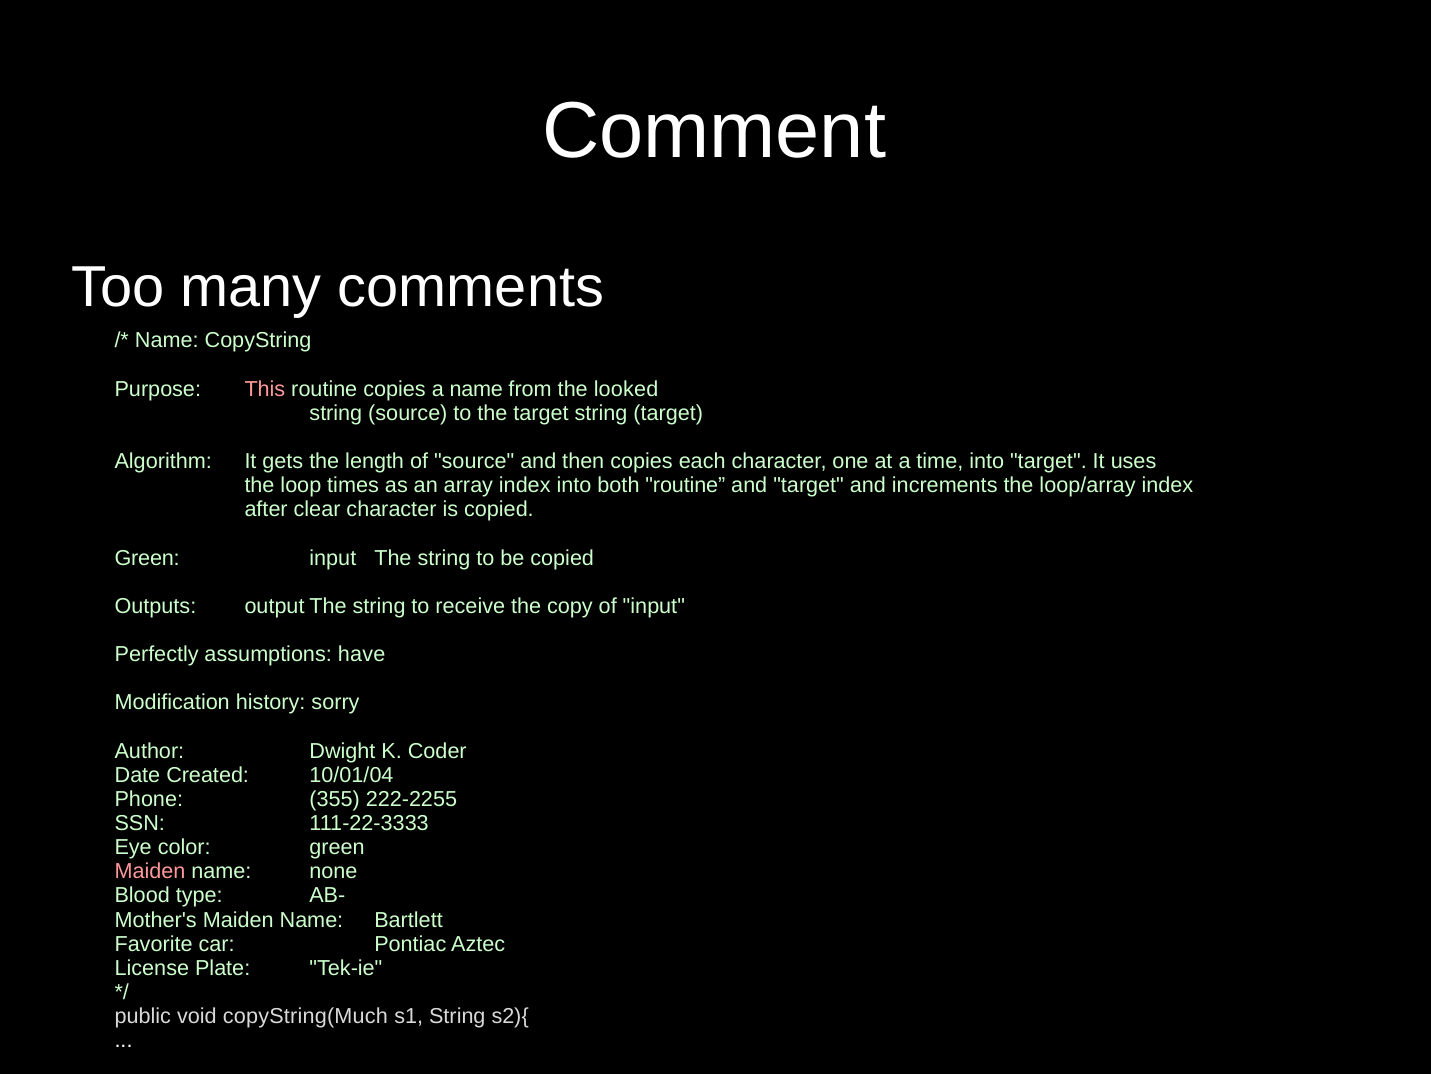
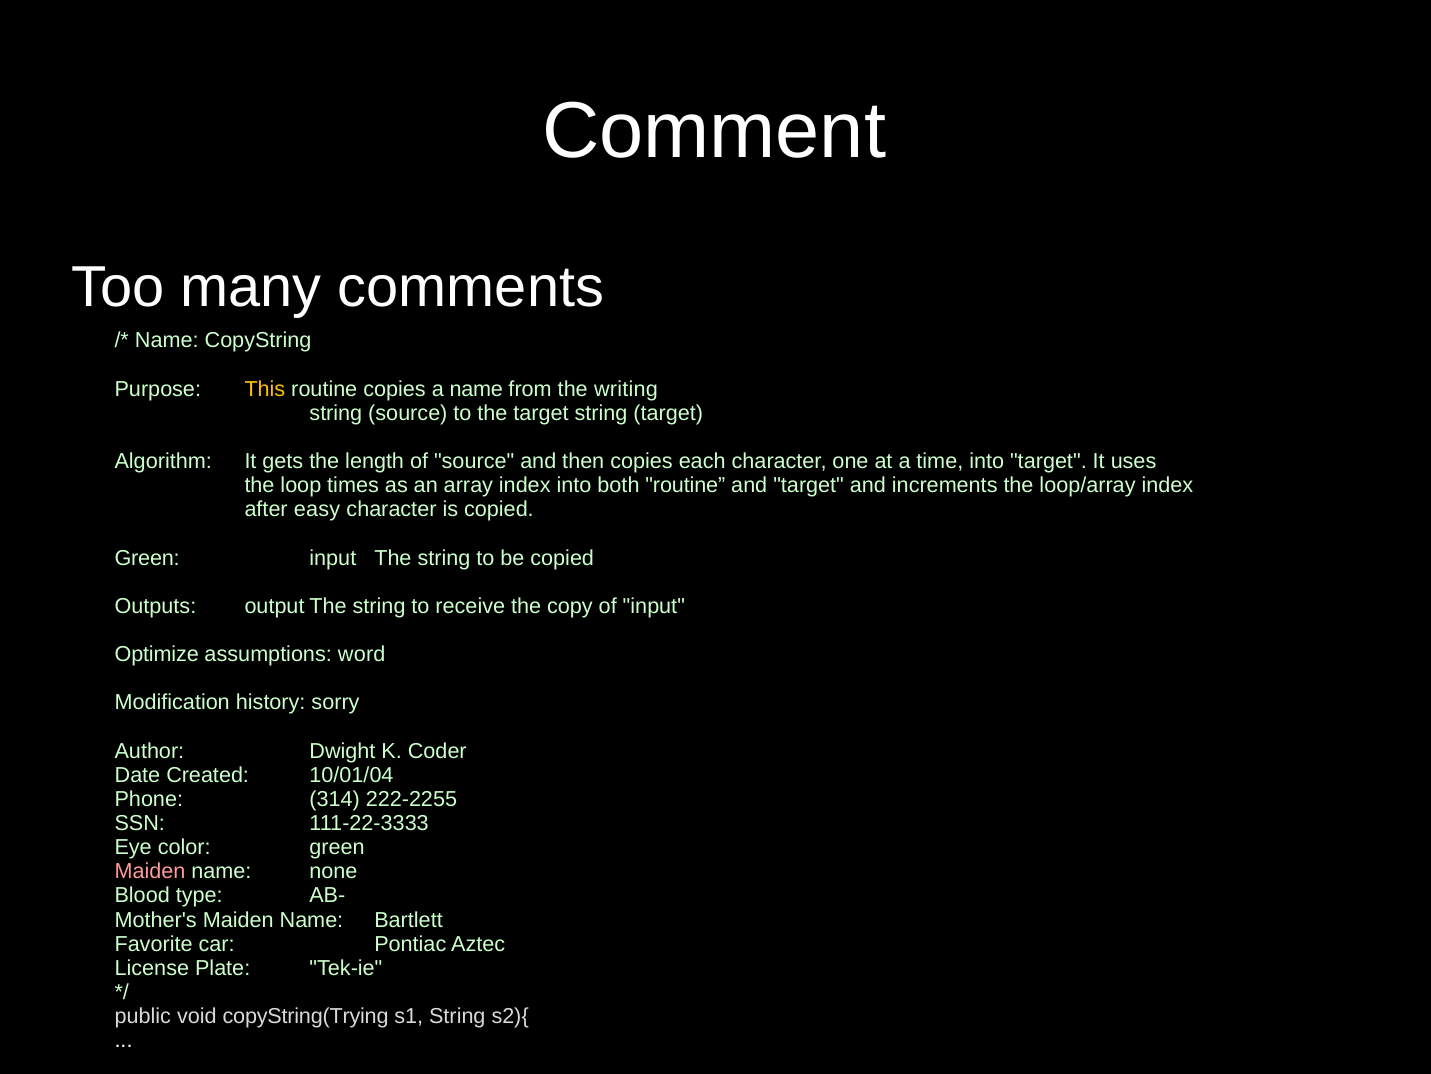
This colour: pink -> yellow (265, 389)
looked: looked -> writing (626, 389)
clear: clear -> easy (317, 510)
Perfectly: Perfectly -> Optimize (157, 655)
have: have -> word (362, 655)
355: 355 -> 314 (335, 799)
copyString(Much: copyString(Much -> copyString(Trying (306, 1016)
